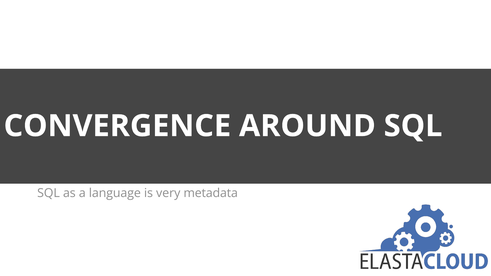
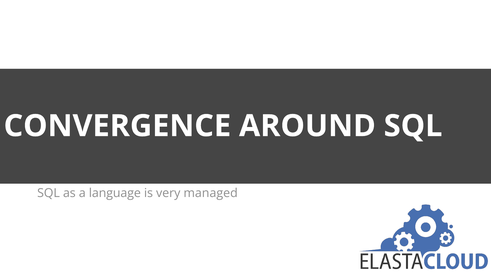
metadata: metadata -> managed (211, 193)
